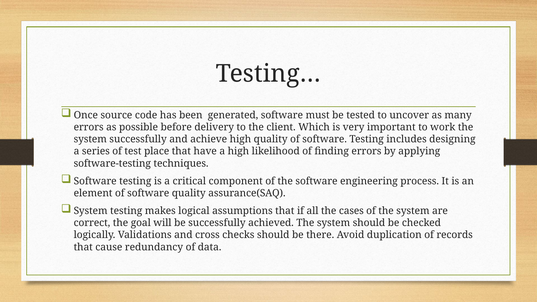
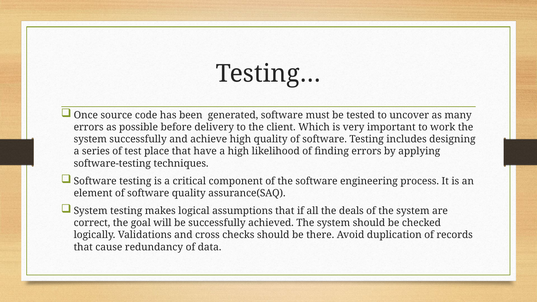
cases: cases -> deals (351, 211)
